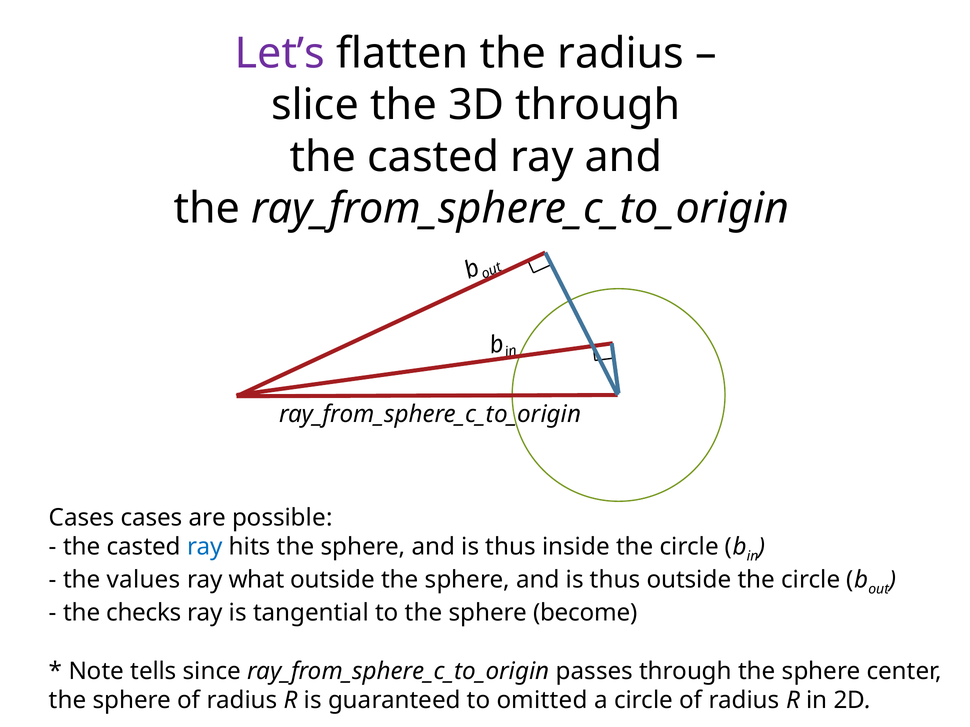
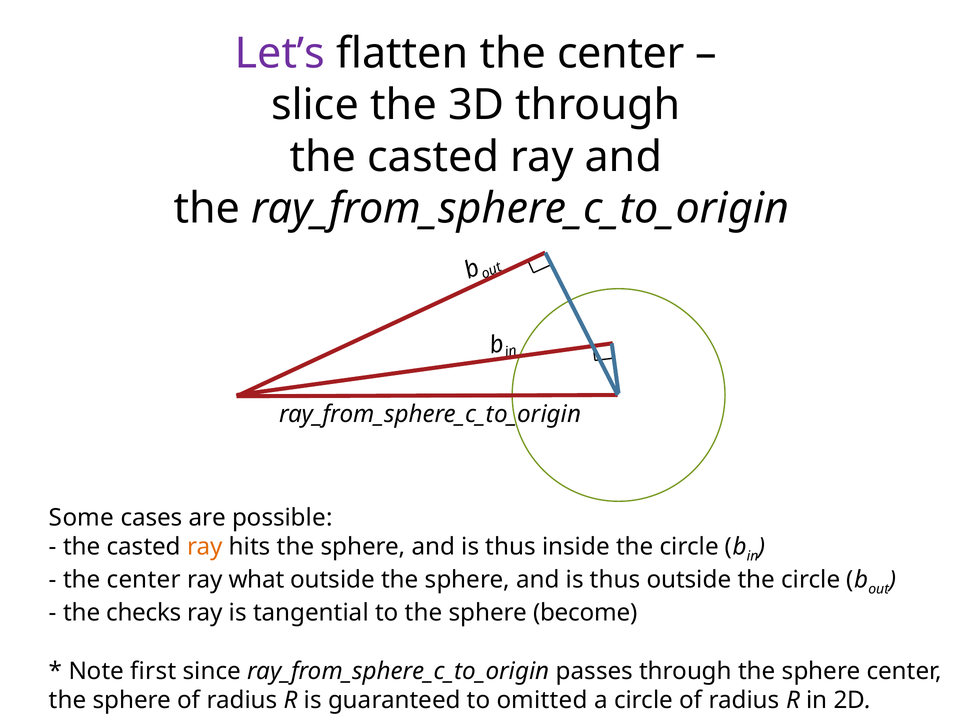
flatten the radius: radius -> center (621, 53)
Cases: Cases -> Some (81, 518)
ray colour: blue -> orange (205, 547)
values: values -> center (144, 580)
tells: tells -> first (153, 672)
